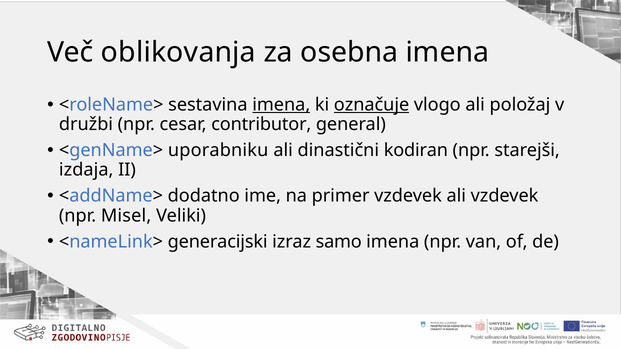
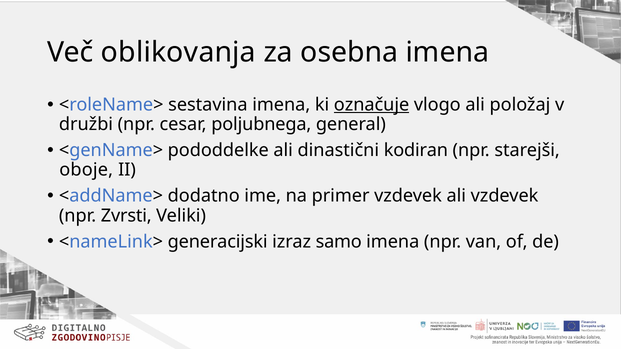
imena underline: present -> none (281, 105)
contributor: contributor -> poljubnega (261, 125)
uporabniku: uporabniku -> pododdelke (218, 151)
izdaja: izdaja -> oboje (86, 170)
Misel: Misel -> Zvrsti (126, 216)
